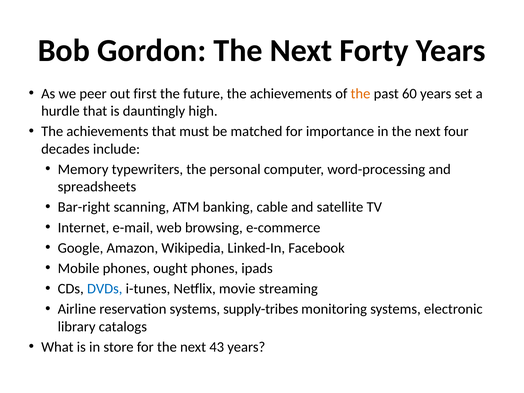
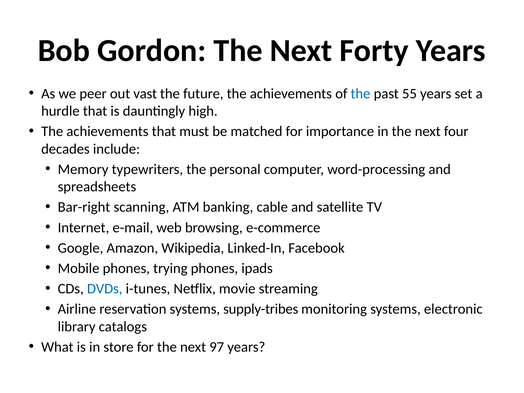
first: first -> vast (145, 94)
the colour: orange -> blue (360, 94)
60: 60 -> 55 (409, 94)
ought: ought -> trying (170, 268)
43: 43 -> 97 (217, 347)
